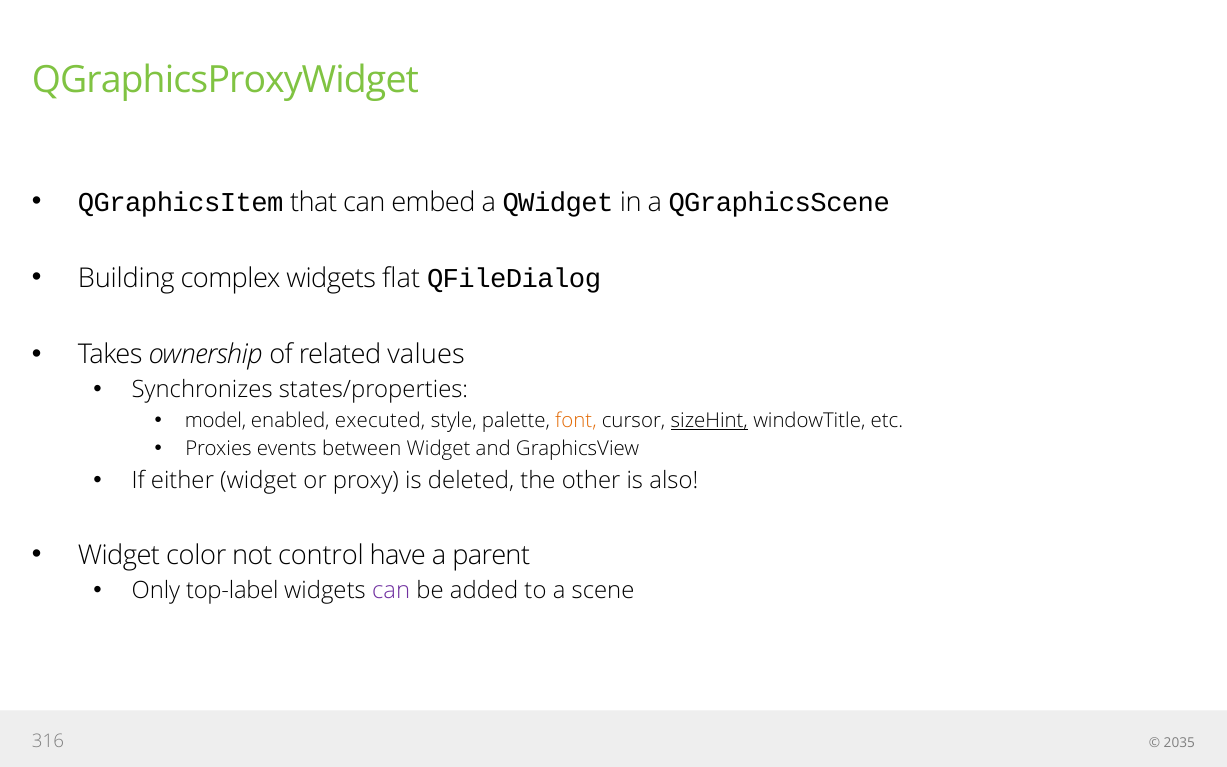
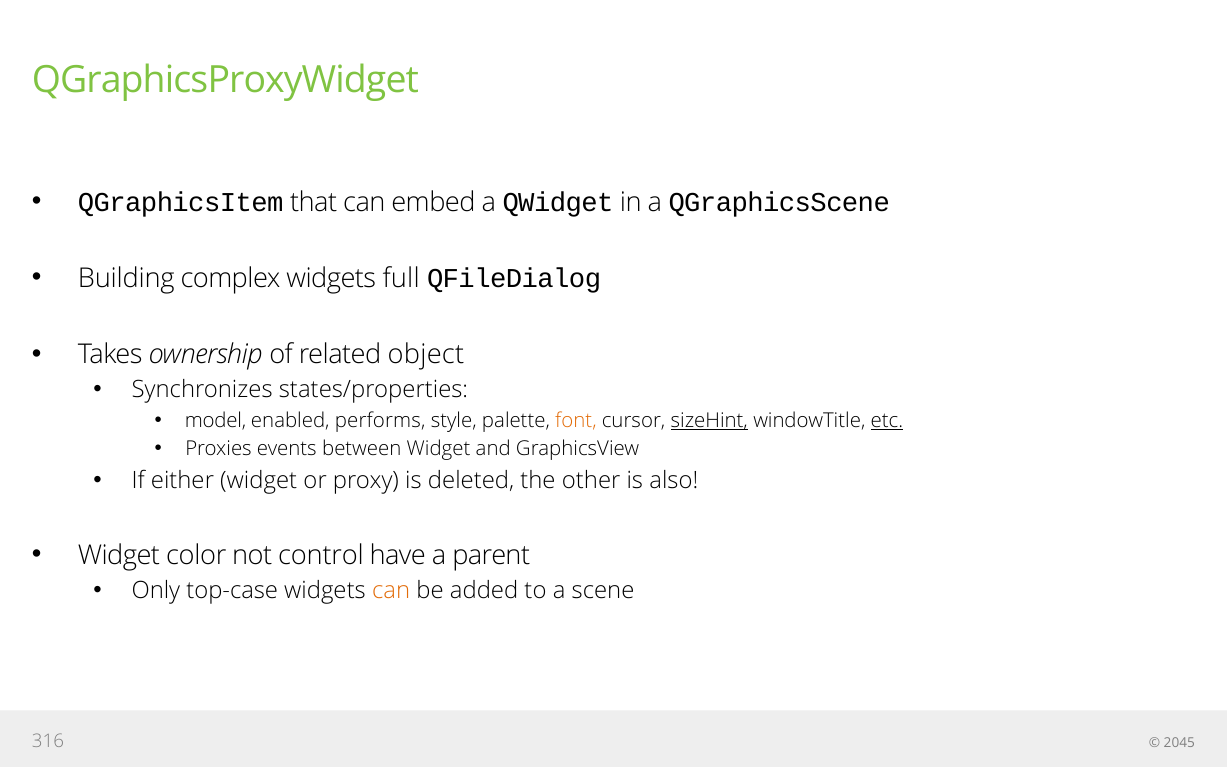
flat: flat -> full (401, 278)
values: values -> object (426, 355)
executed: executed -> performs (380, 420)
etc underline: none -> present (887, 420)
top-label: top-label -> top-case (232, 590)
can colour: purple -> orange (391, 590)
2035: 2035 -> 2045 (1179, 742)
